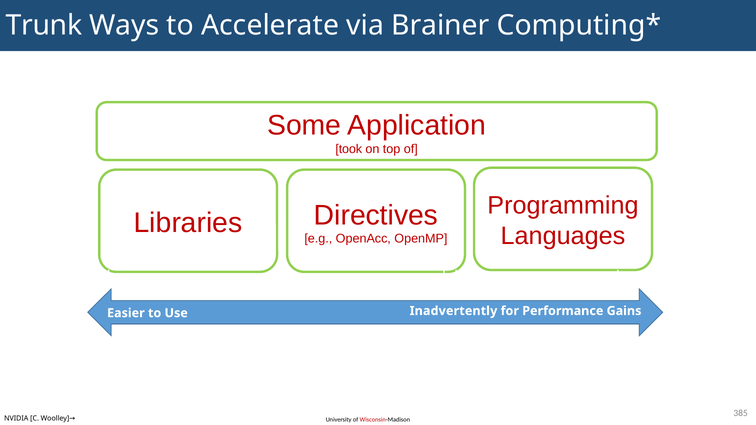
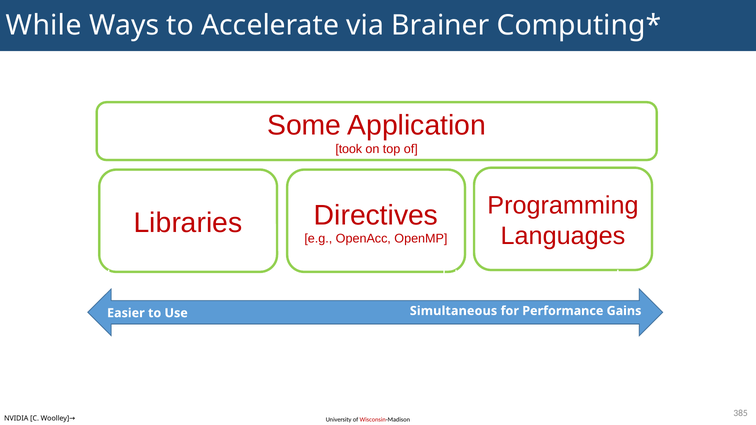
Trunk: Trunk -> While (44, 25)
Inadvertently: Inadvertently -> Simultaneous (453, 311)
